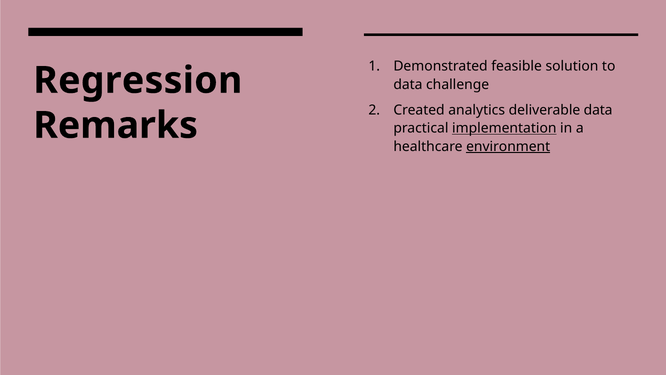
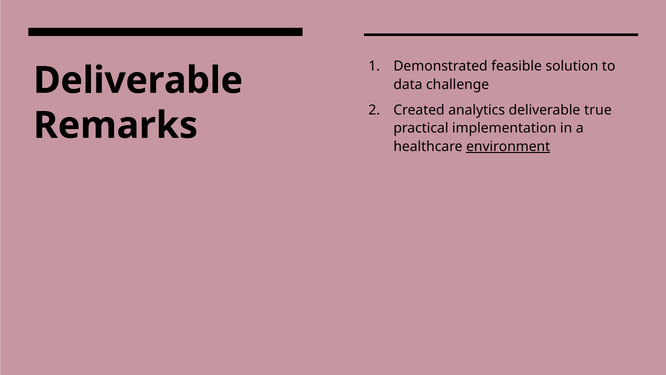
Regression: Regression -> Deliverable (138, 80)
deliverable data: data -> true (598, 110)
implementation underline: present -> none (504, 128)
